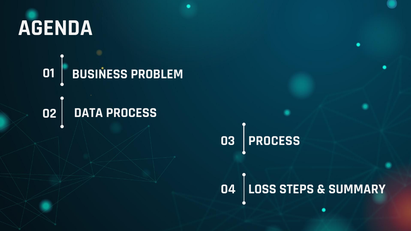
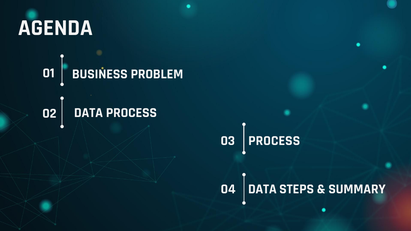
LOSS: LOSS -> DATA (262, 189)
